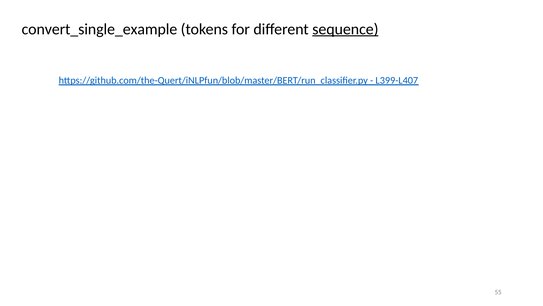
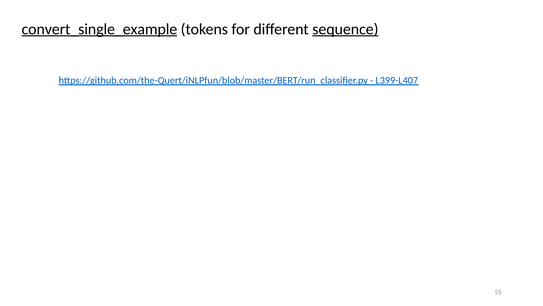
convert_single_example underline: none -> present (99, 29)
